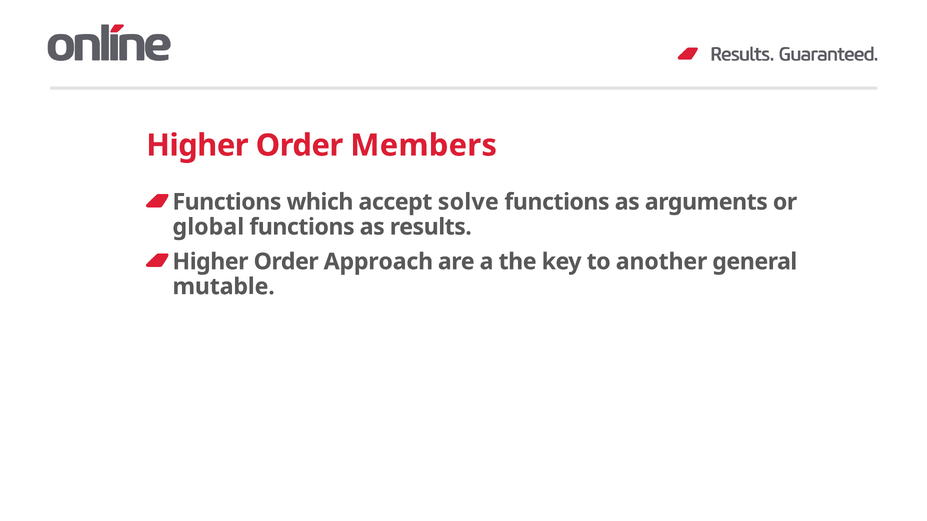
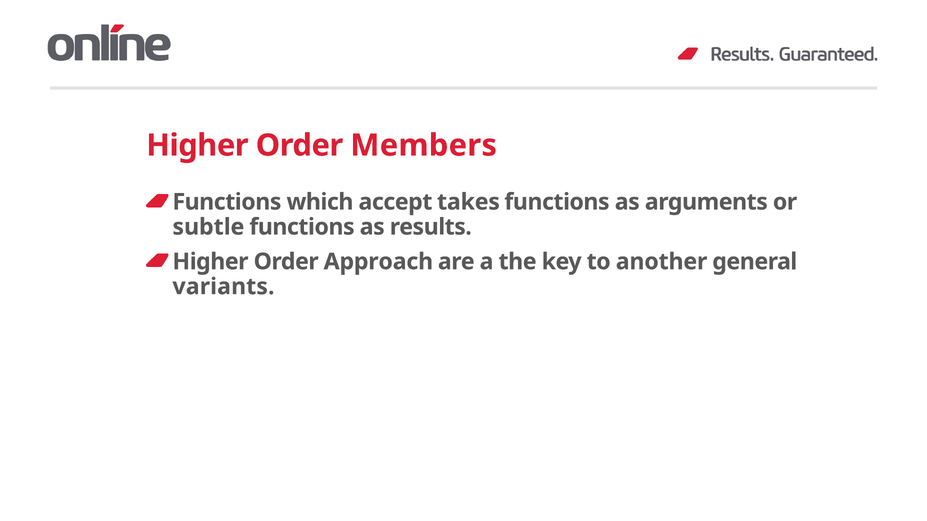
solve: solve -> takes (468, 202)
global: global -> subtle (208, 227)
mutable: mutable -> variants (223, 287)
